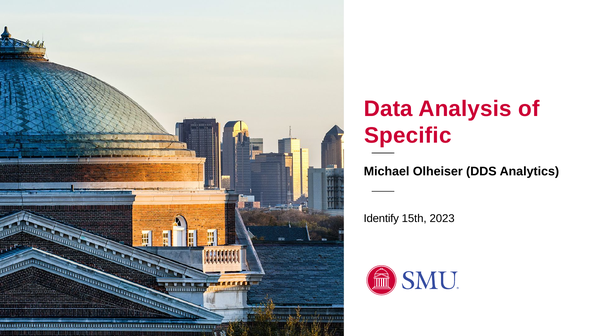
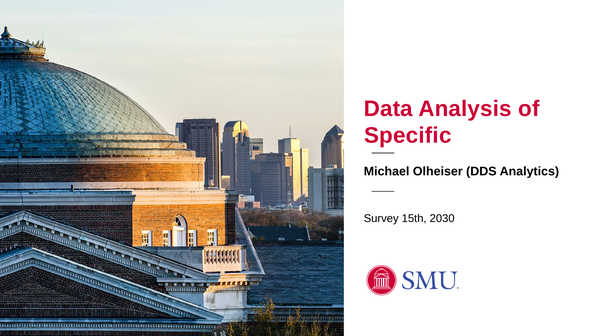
Identify: Identify -> Survey (381, 219)
2023: 2023 -> 2030 (442, 219)
